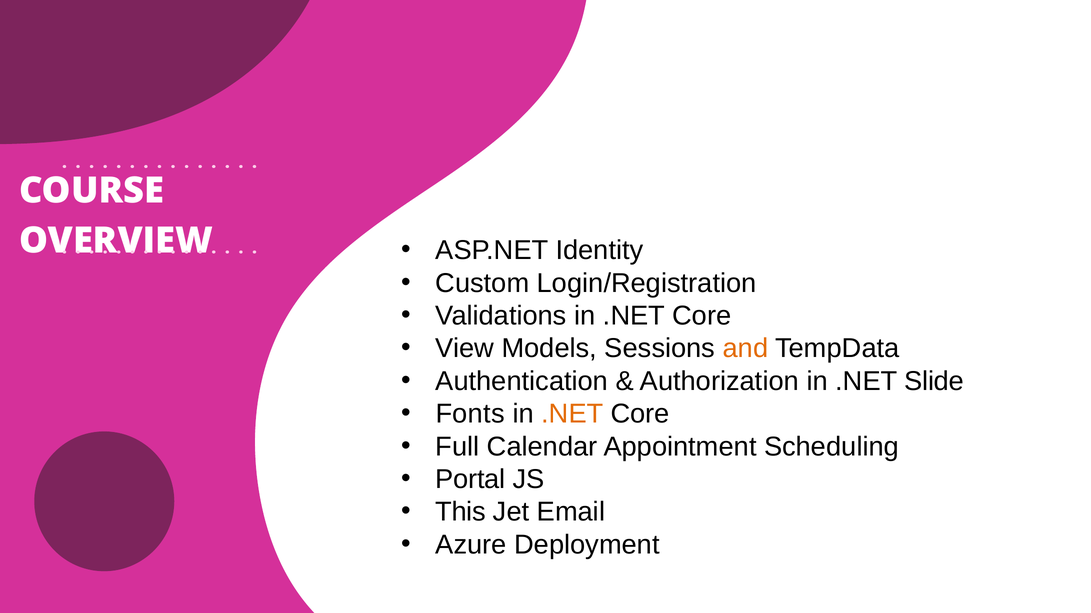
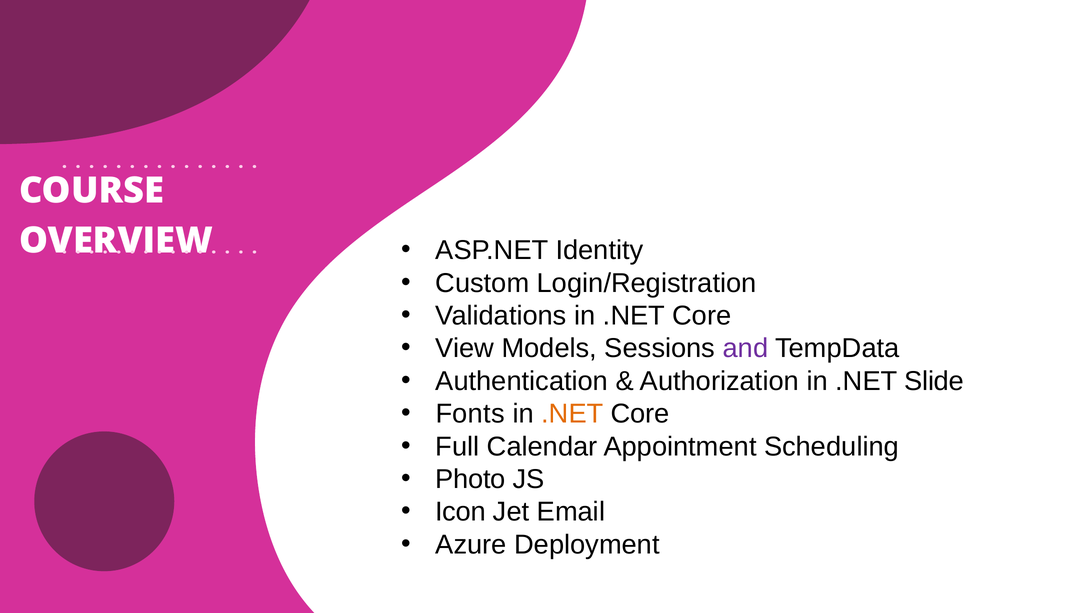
and colour: orange -> purple (745, 349)
Portal: Portal -> Photo (470, 480)
This: This -> Icon (461, 512)
